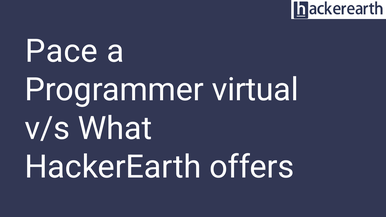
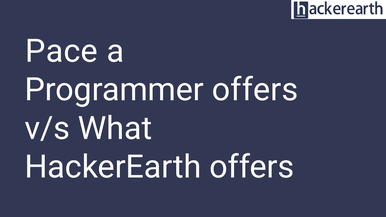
Programmer virtual: virtual -> offers (255, 90)
